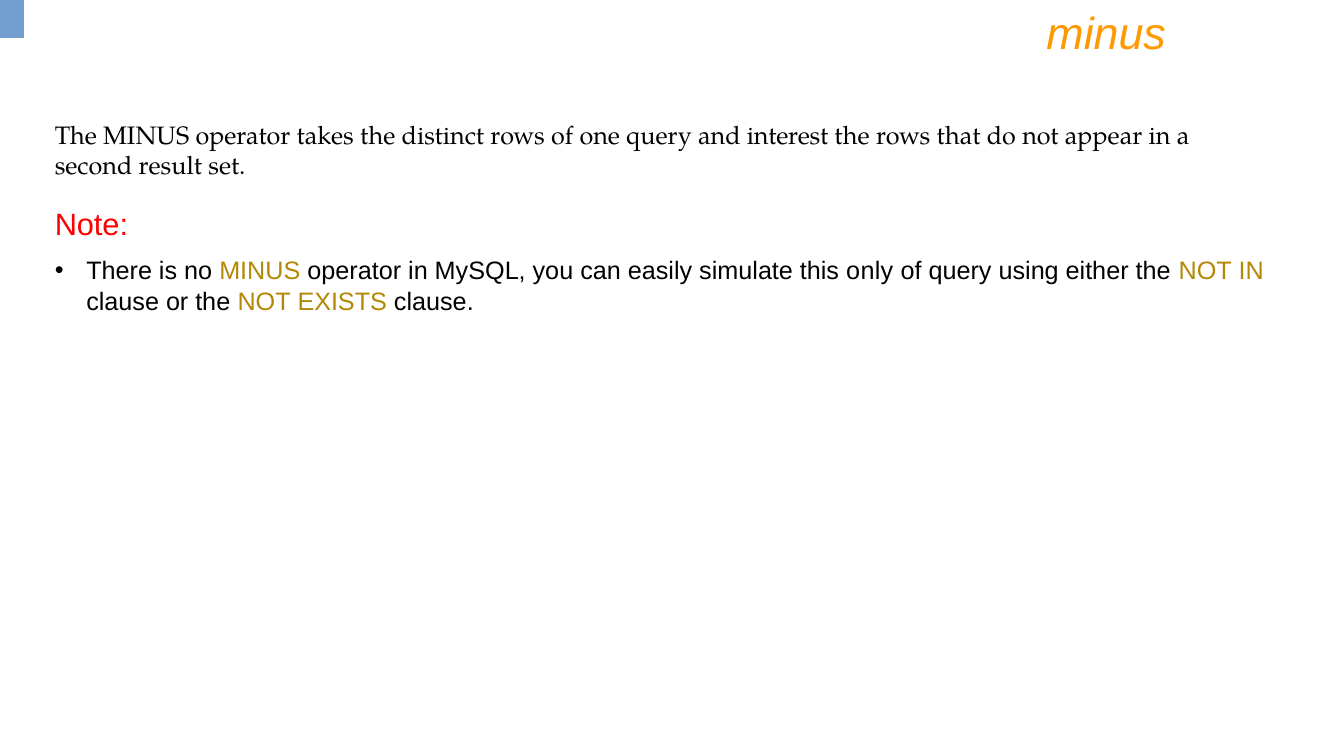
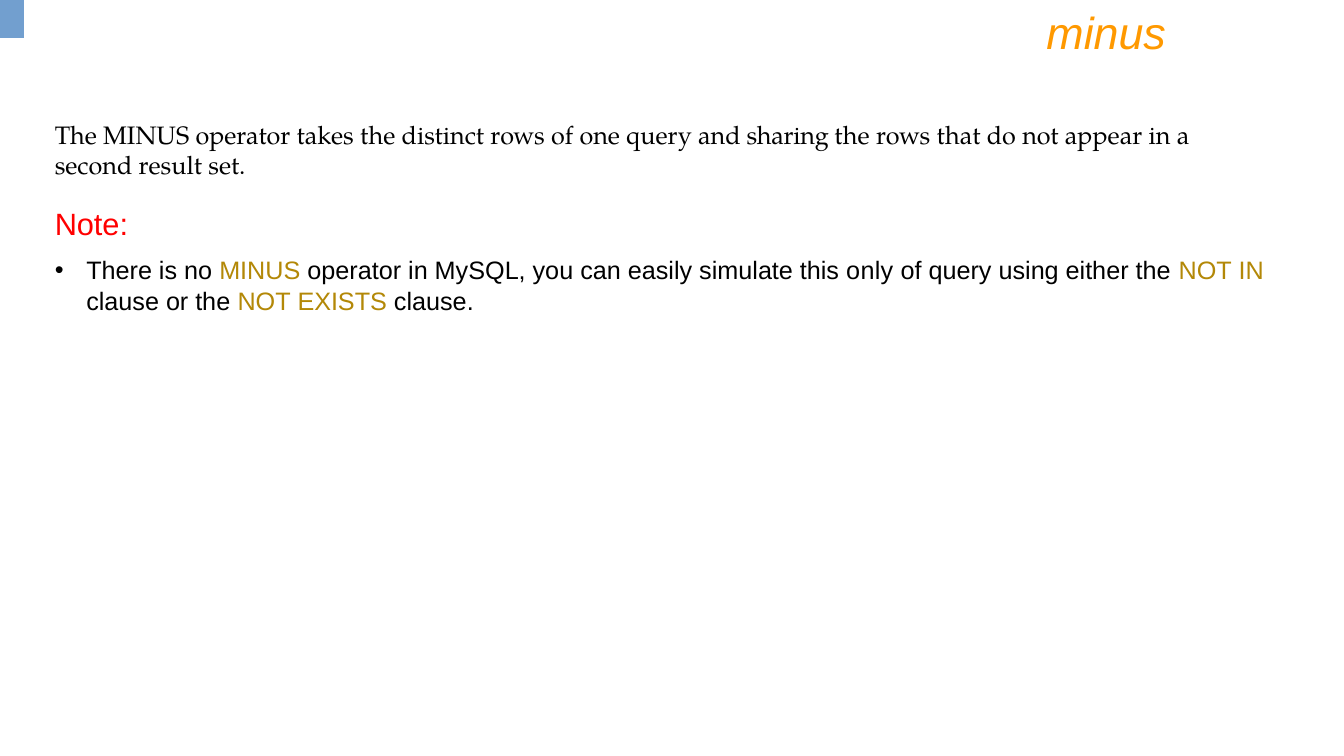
interest: interest -> sharing (788, 136)
